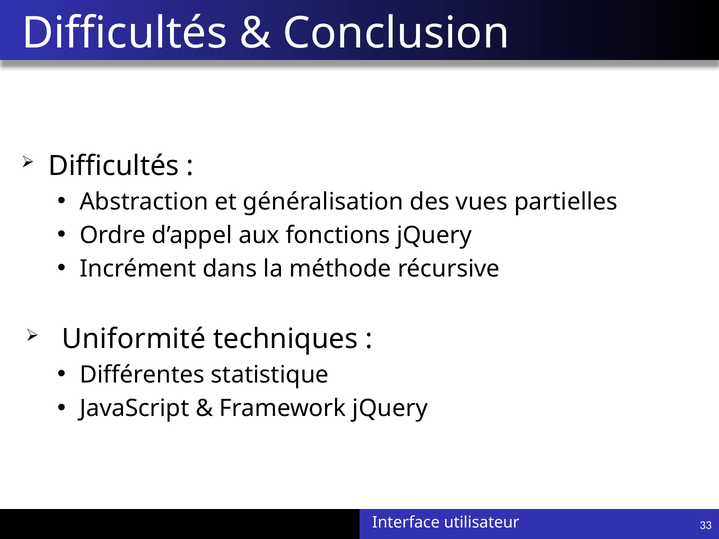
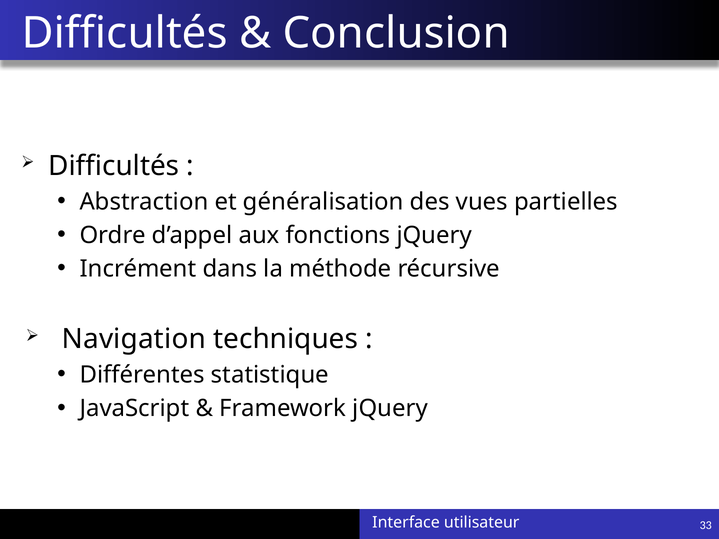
Uniformité: Uniformité -> Navigation (134, 339)
